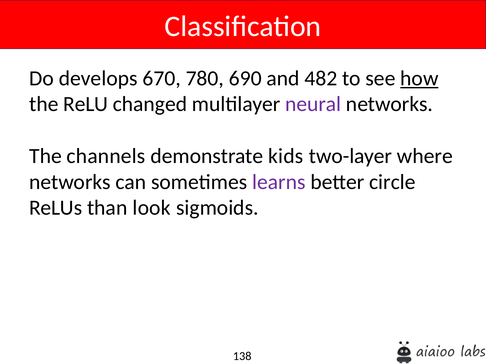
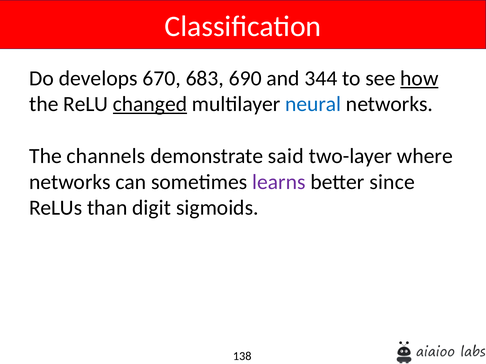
780: 780 -> 683 (205, 78)
482: 482 -> 344 (321, 78)
changed underline: none -> present (150, 104)
neural colour: purple -> blue (313, 104)
kids: kids -> said (286, 156)
circle: circle -> since (392, 182)
look: look -> digit (152, 208)
